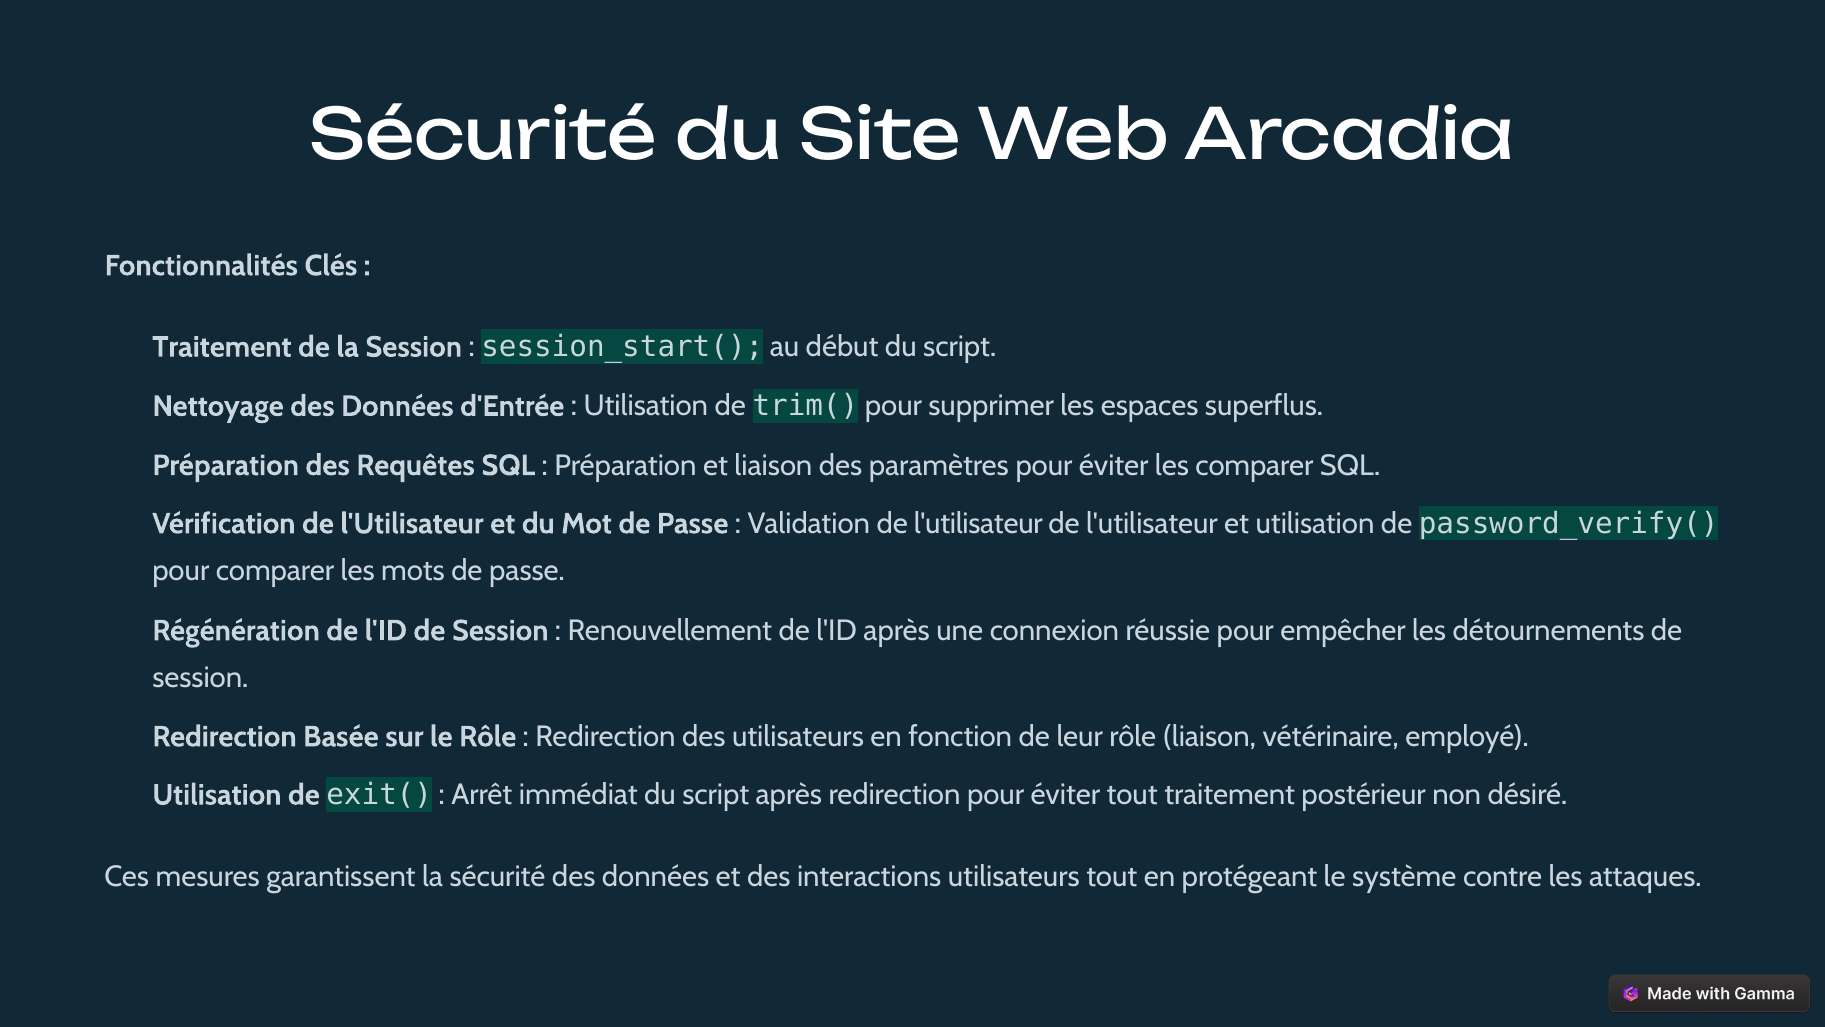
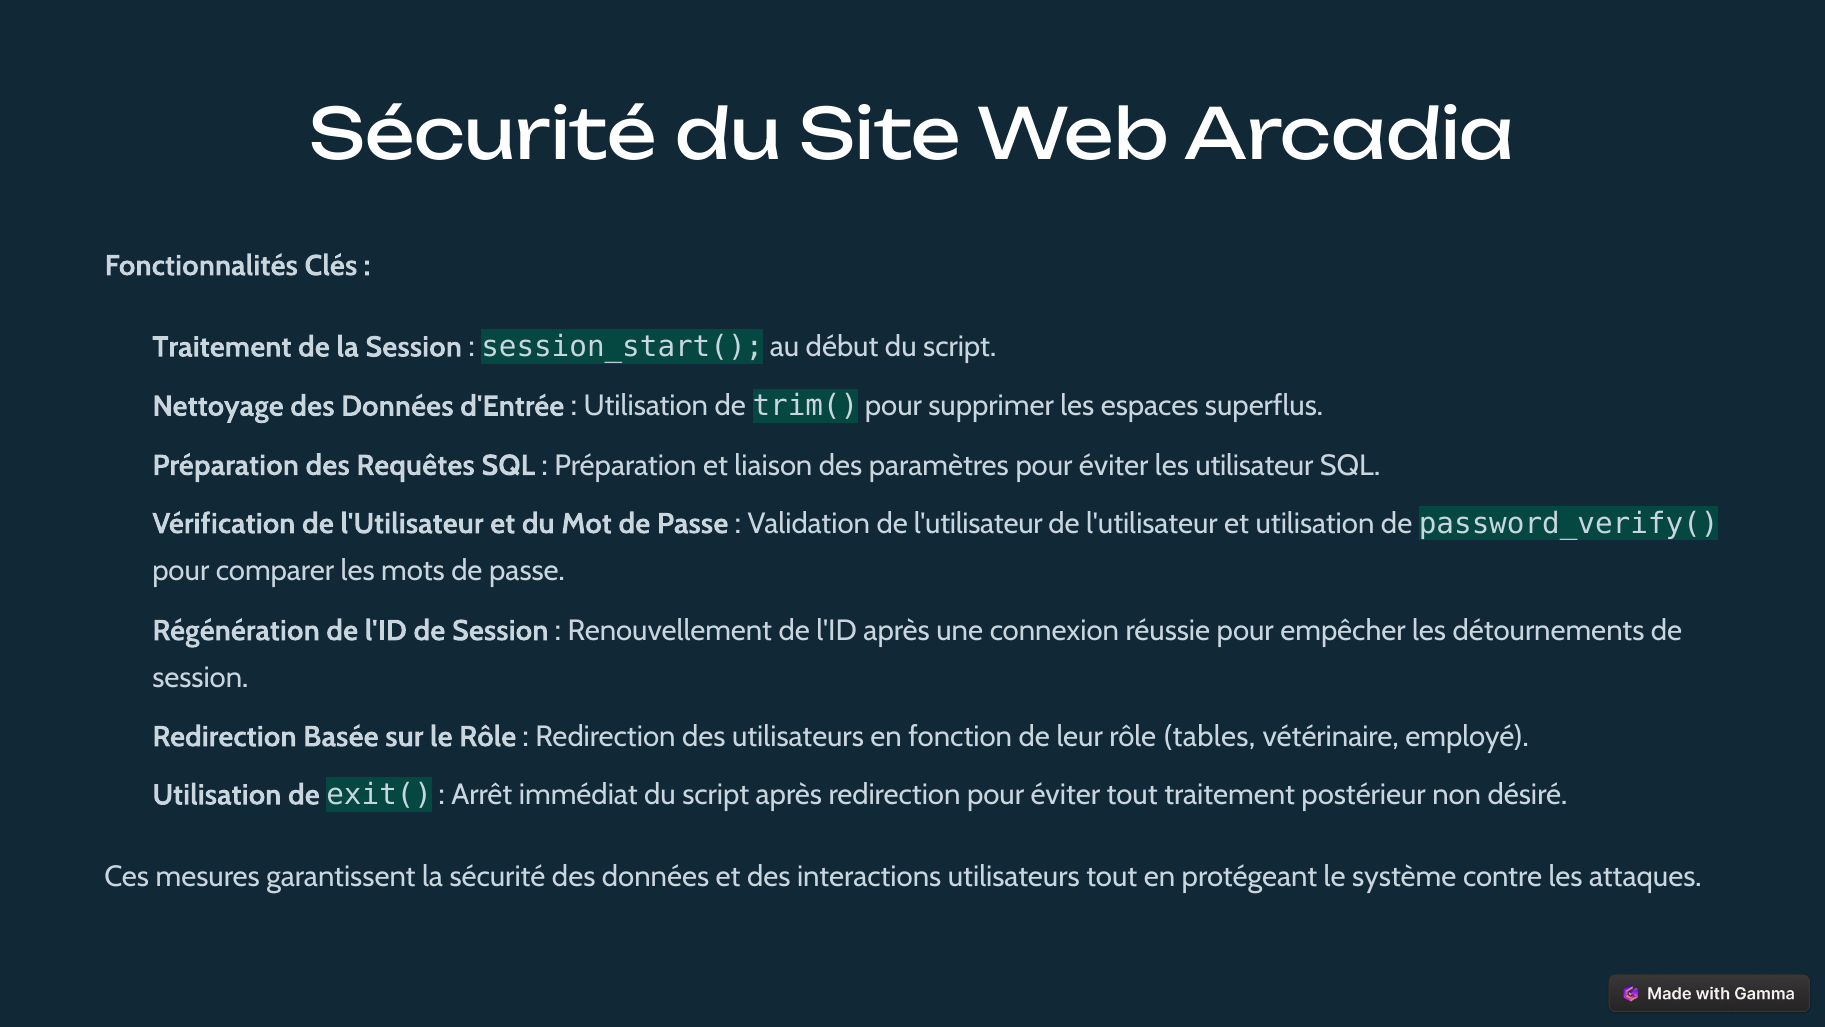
les comparer: comparer -> utilisateur (1254, 465)
rôle liaison: liaison -> tables (1209, 736)
